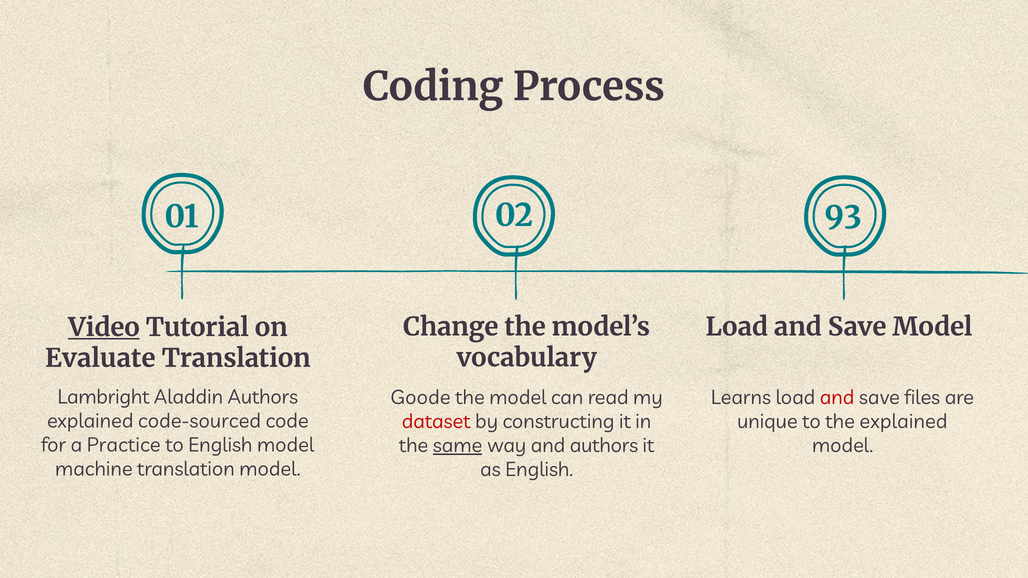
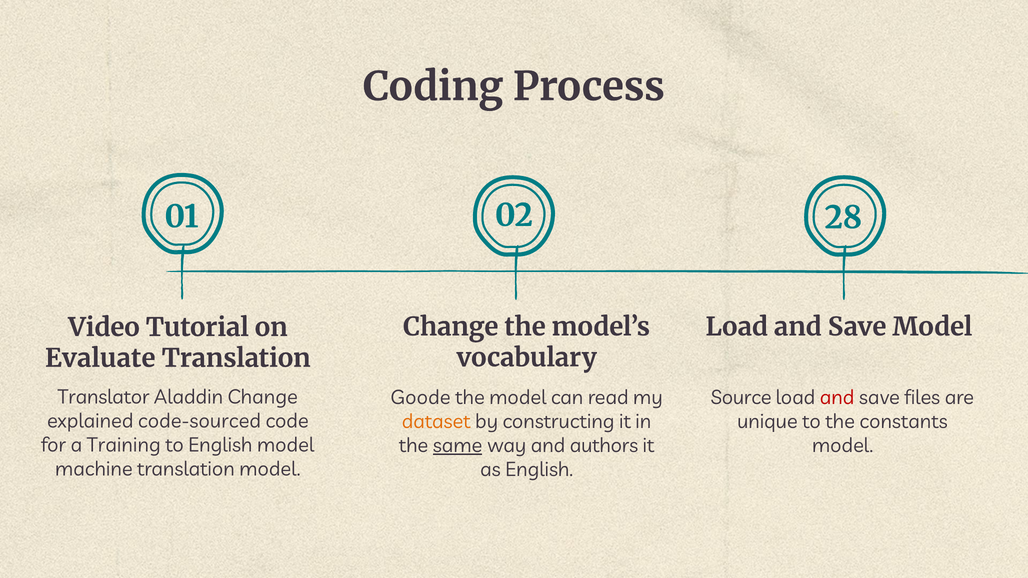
93: 93 -> 28 (843, 218)
Video underline: present -> none (104, 328)
Lambright: Lambright -> Translator (104, 397)
Aladdin Authors: Authors -> Change (263, 397)
Learns: Learns -> Source (741, 398)
dataset colour: red -> orange (436, 422)
the explained: explained -> constants (904, 422)
Practice: Practice -> Training (124, 445)
